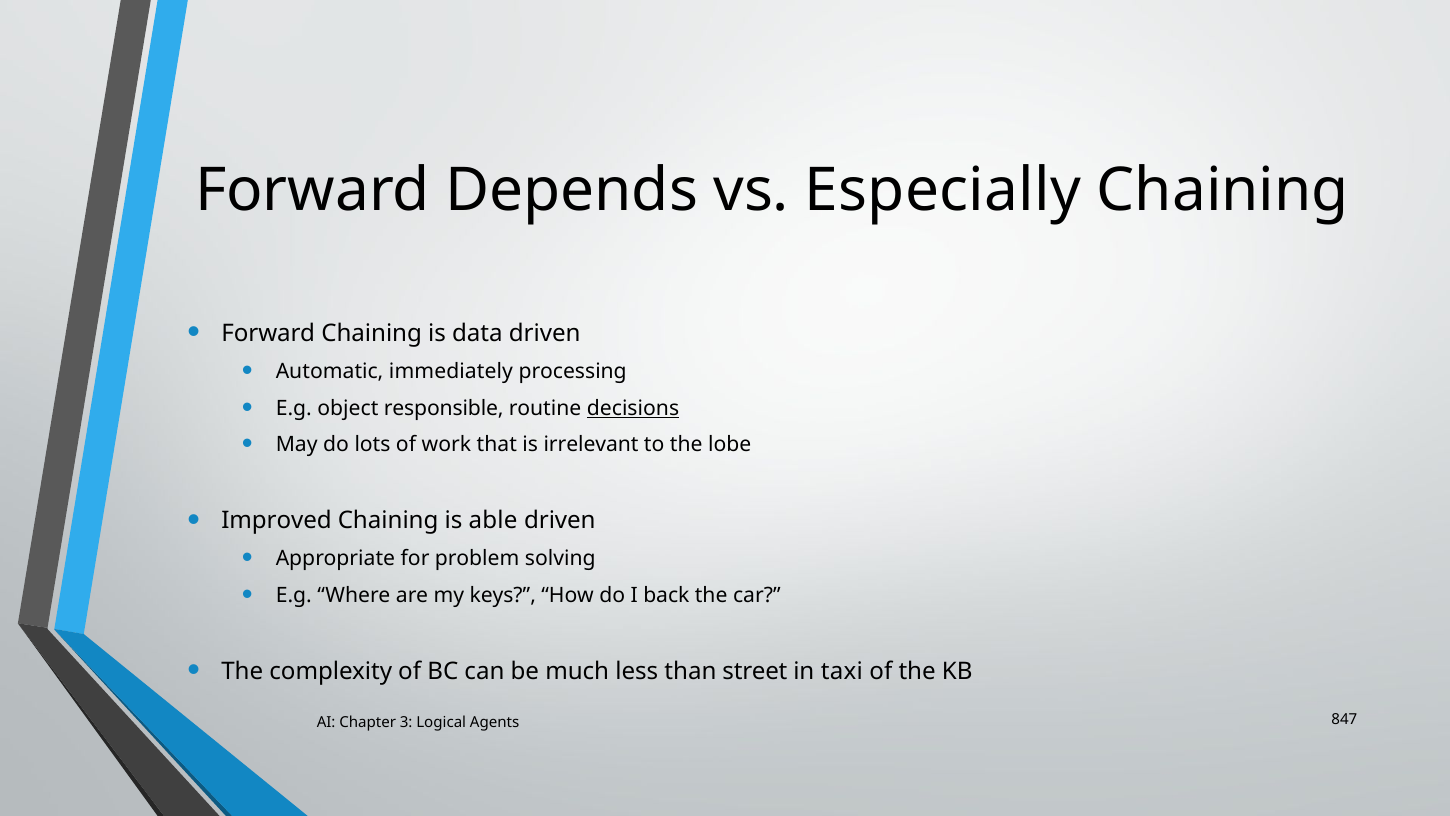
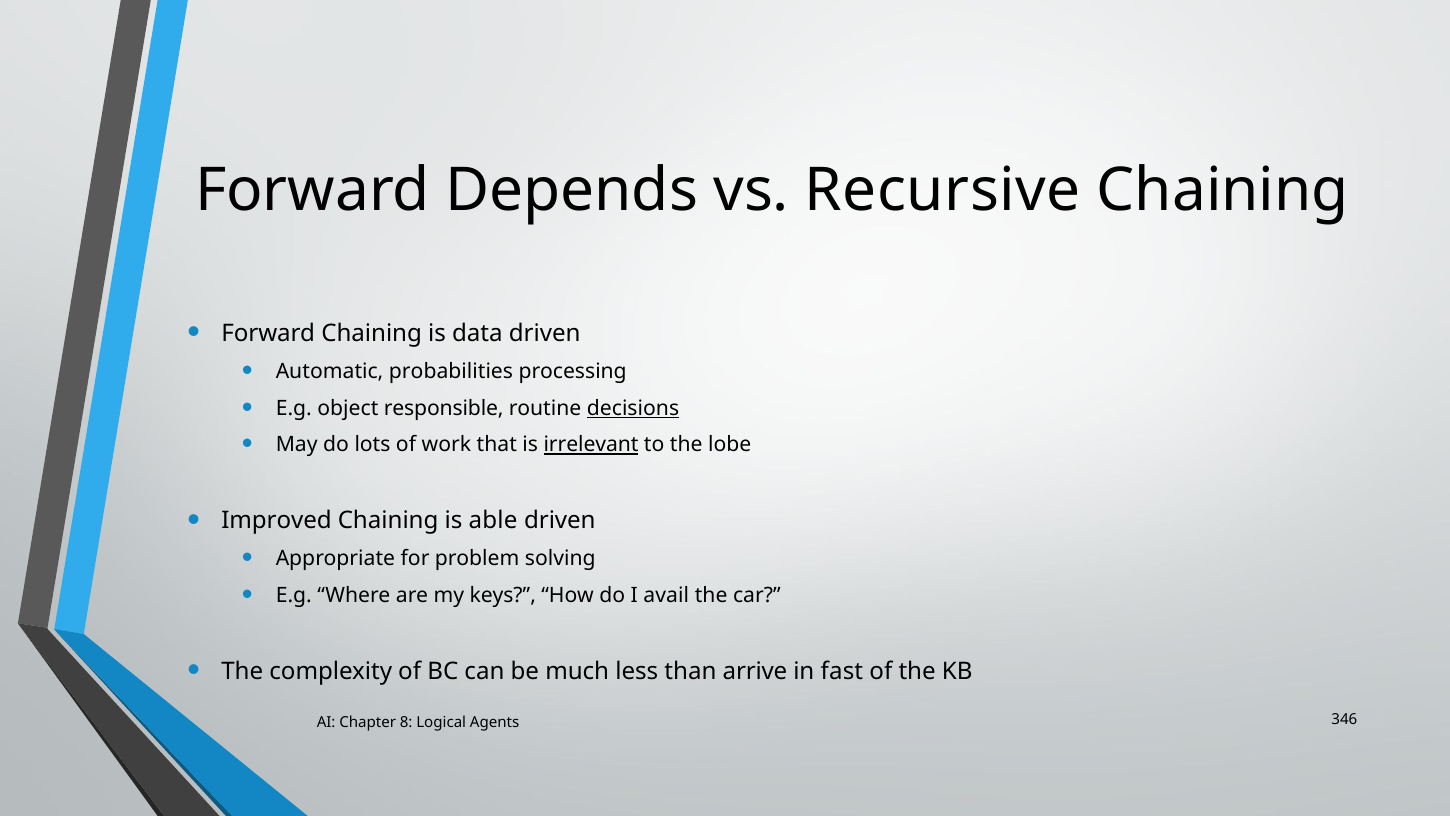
Especially: Especially -> Recursive (943, 190)
immediately: immediately -> probabilities (451, 371)
irrelevant underline: none -> present (591, 445)
back: back -> avail (666, 595)
street: street -> arrive (755, 671)
taxi: taxi -> fast (842, 671)
3: 3 -> 8 (406, 722)
847: 847 -> 346 (1344, 719)
